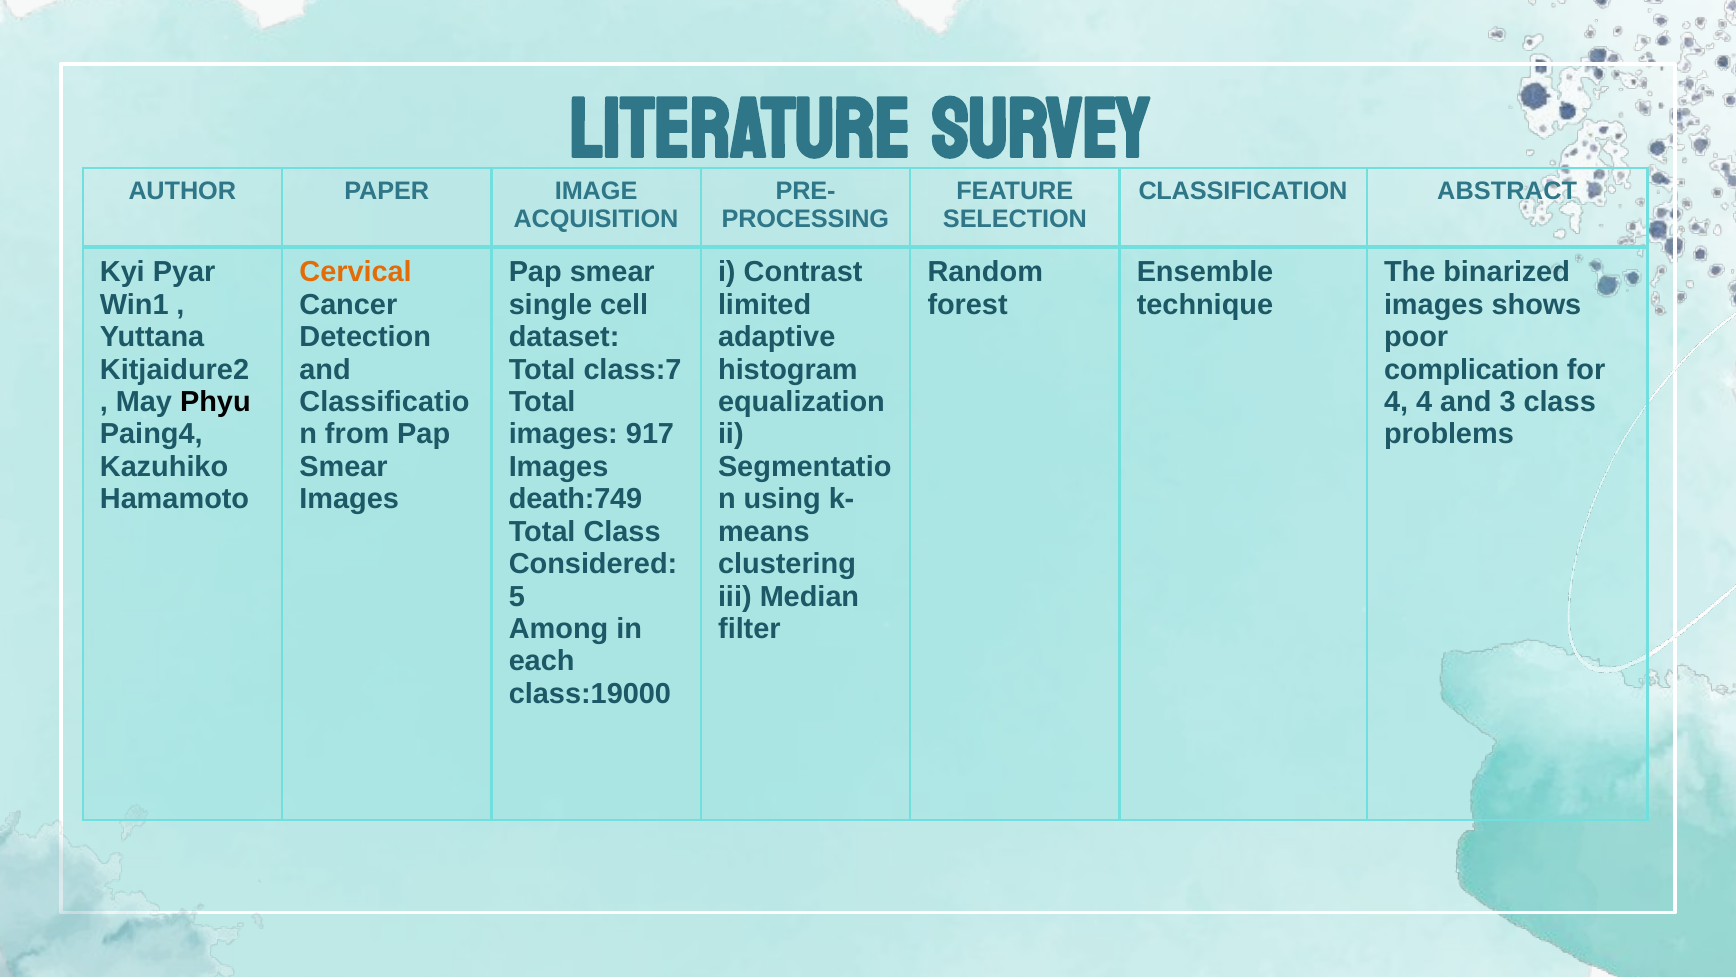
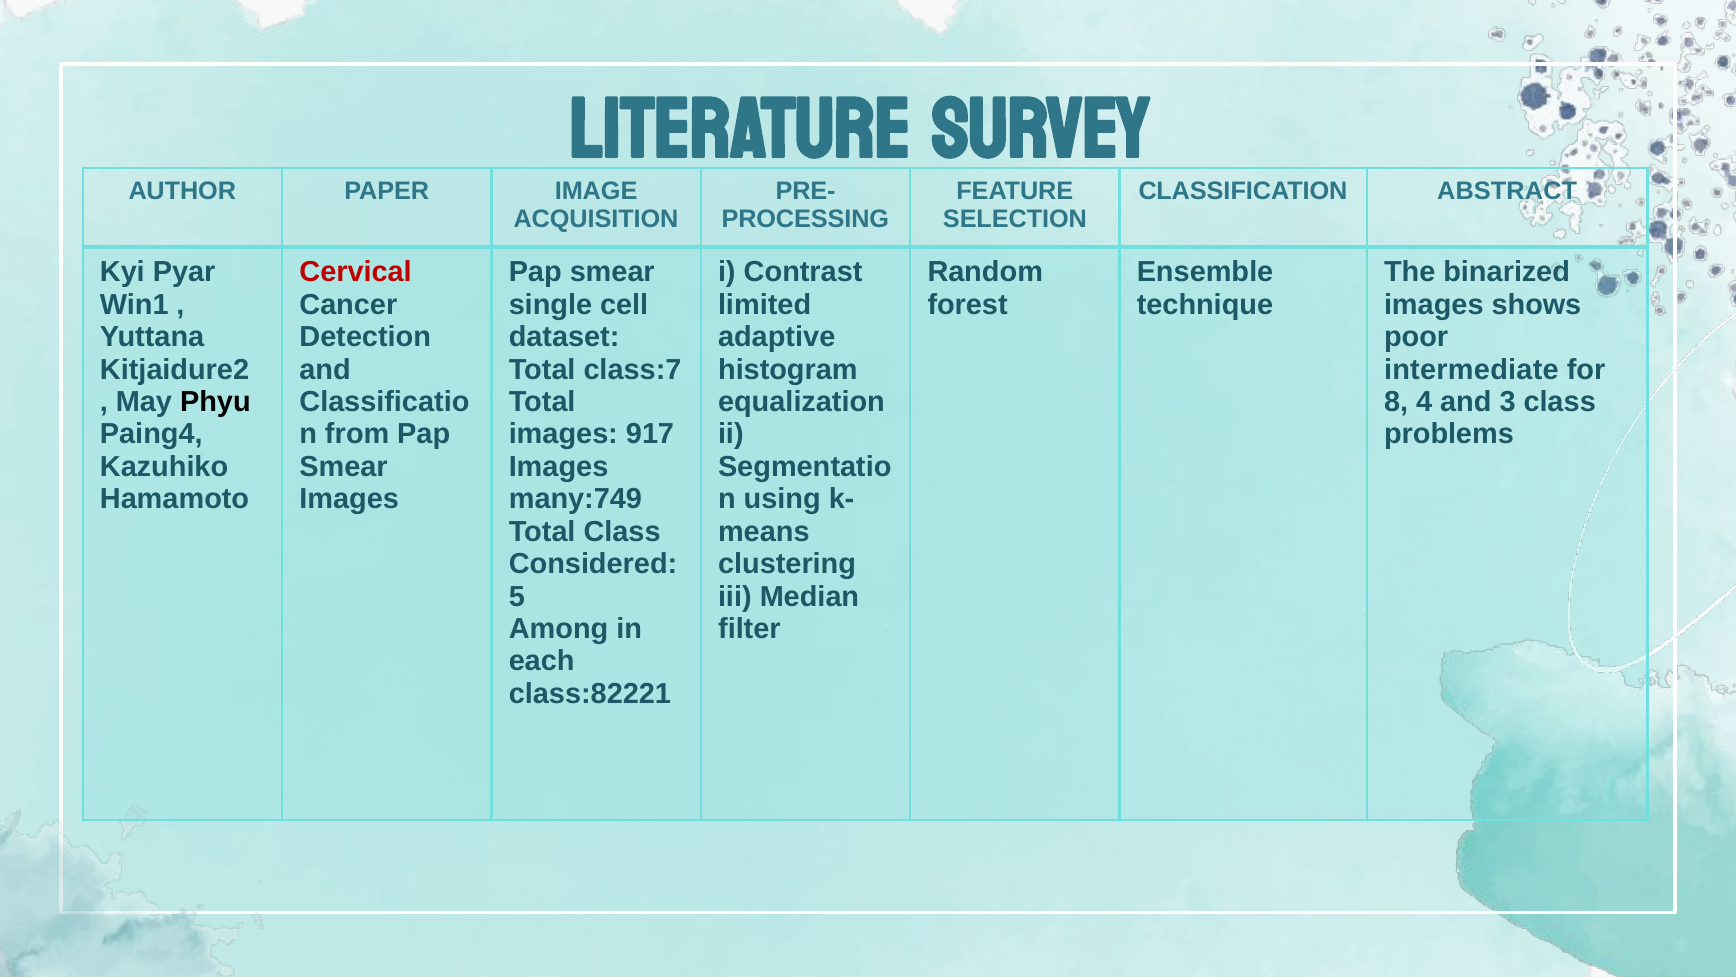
Cervical colour: orange -> red (356, 272)
complication: complication -> intermediate (1471, 369)
4: 4 -> 8 (1396, 402)
death:749: death:749 -> many:749 (575, 499)
class:19000: class:19000 -> class:82221 (590, 693)
